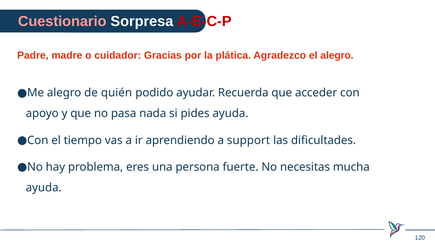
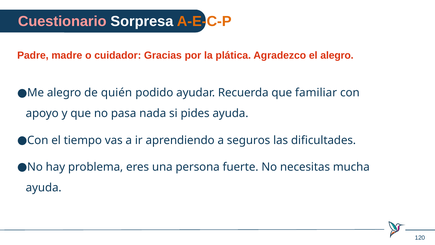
A-E-C-P colour: red -> orange (204, 21)
acceder: acceder -> familiar (316, 93)
support: support -> seguros (249, 140)
